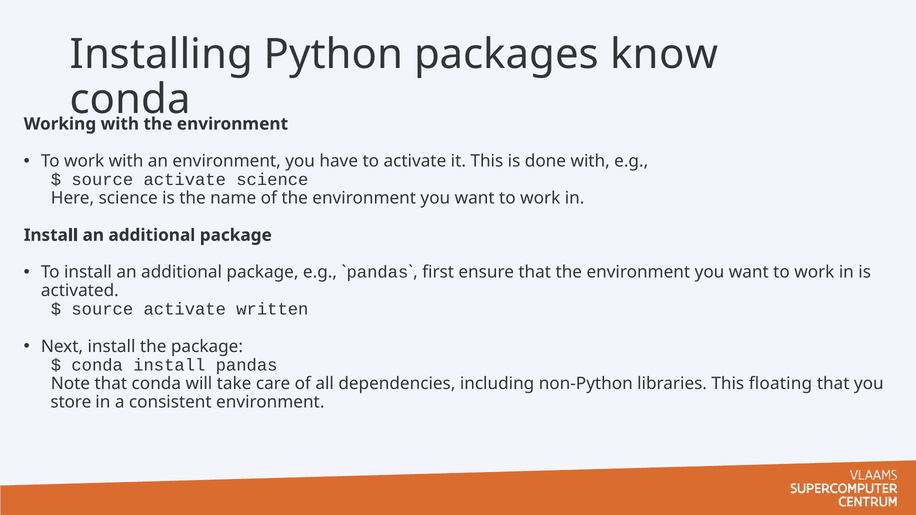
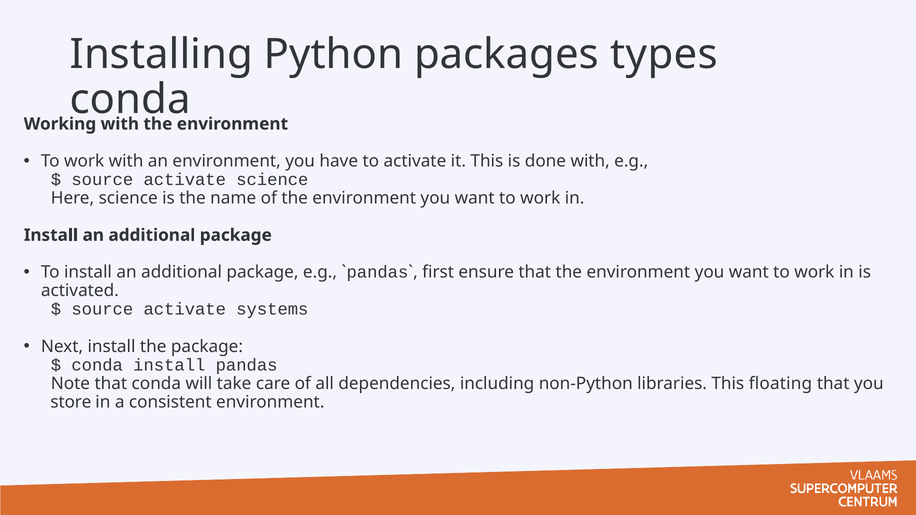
know: know -> types (664, 54)
written: written -> systems (272, 309)
